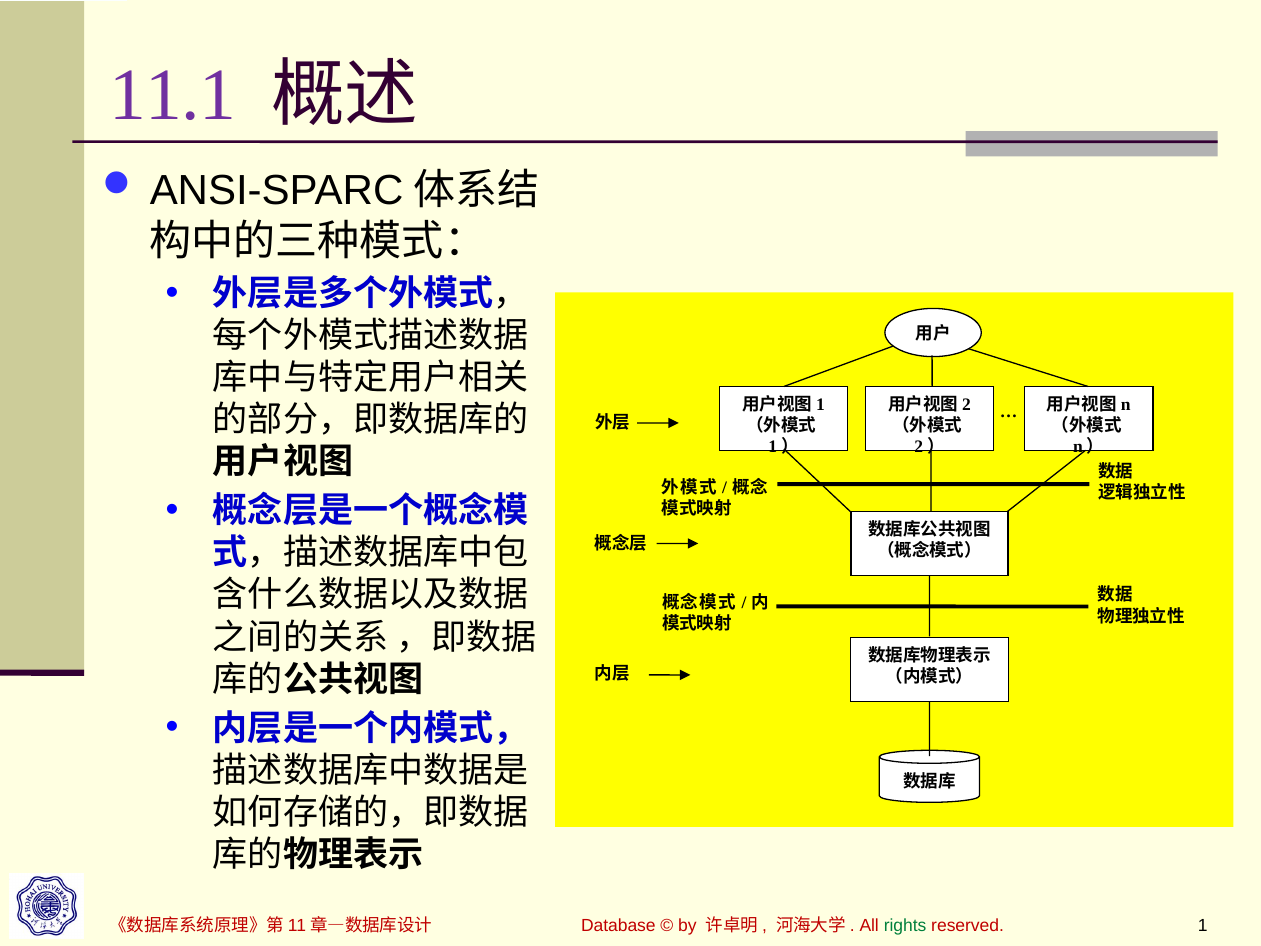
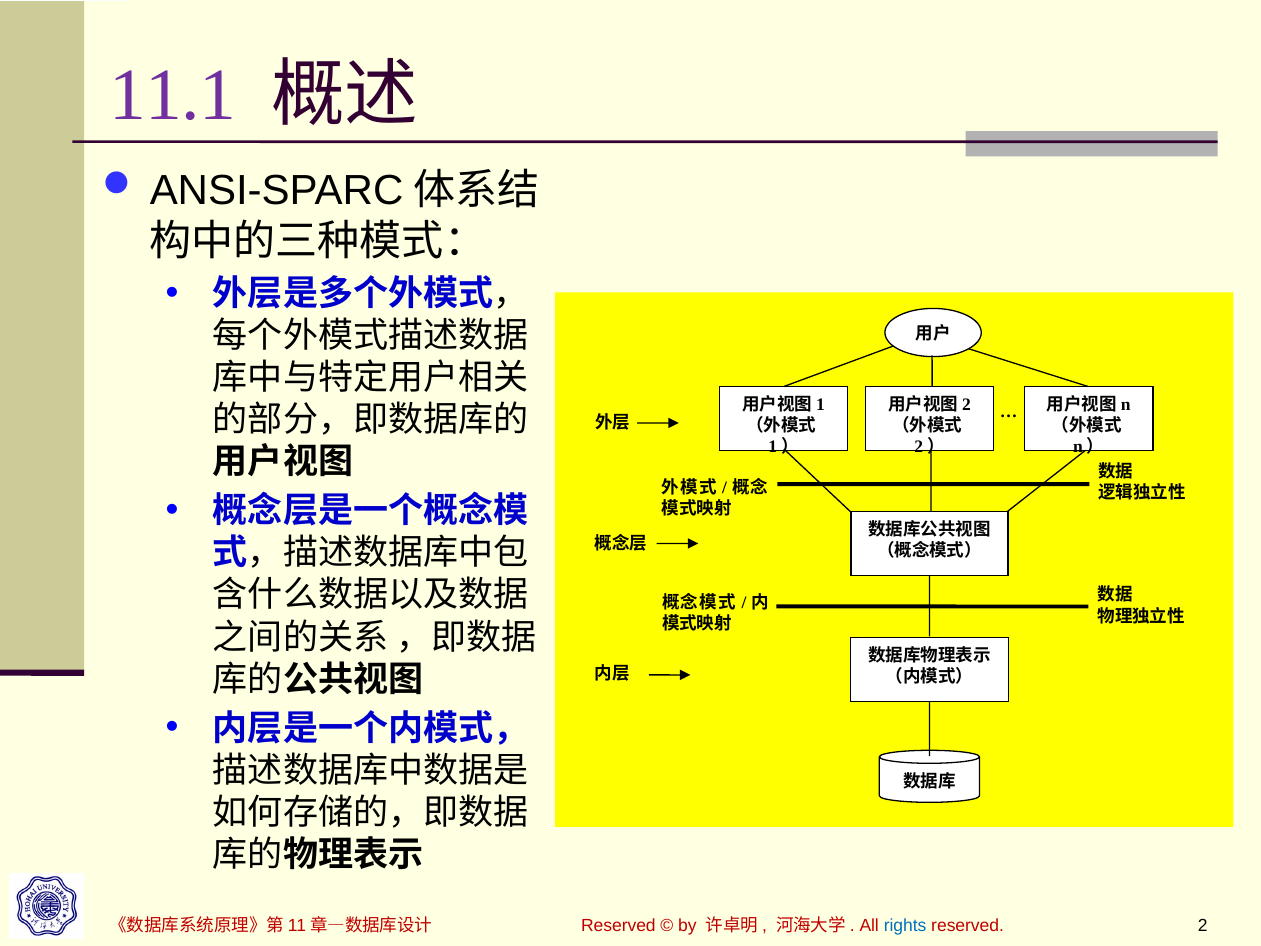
Database: Database -> Reserved (618, 925)
rights colour: green -> blue (905, 925)
1: 1 -> 2 (1203, 925)
